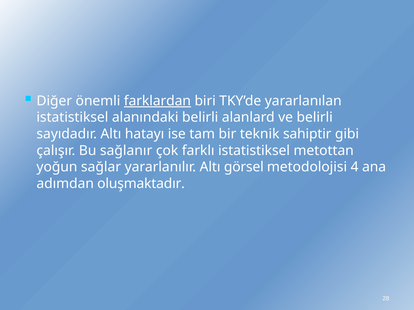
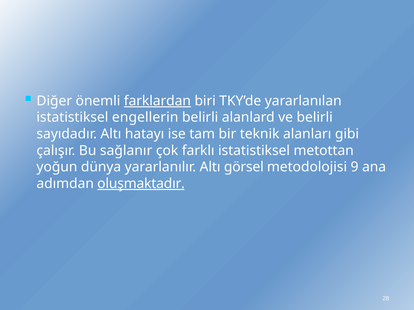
alanındaki: alanındaki -> engellerin (145, 118)
sahiptir: sahiptir -> alanları (307, 134)
sağlar: sağlar -> dünya (101, 167)
4: 4 -> 9 (355, 167)
oluşmaktadır underline: none -> present (141, 184)
